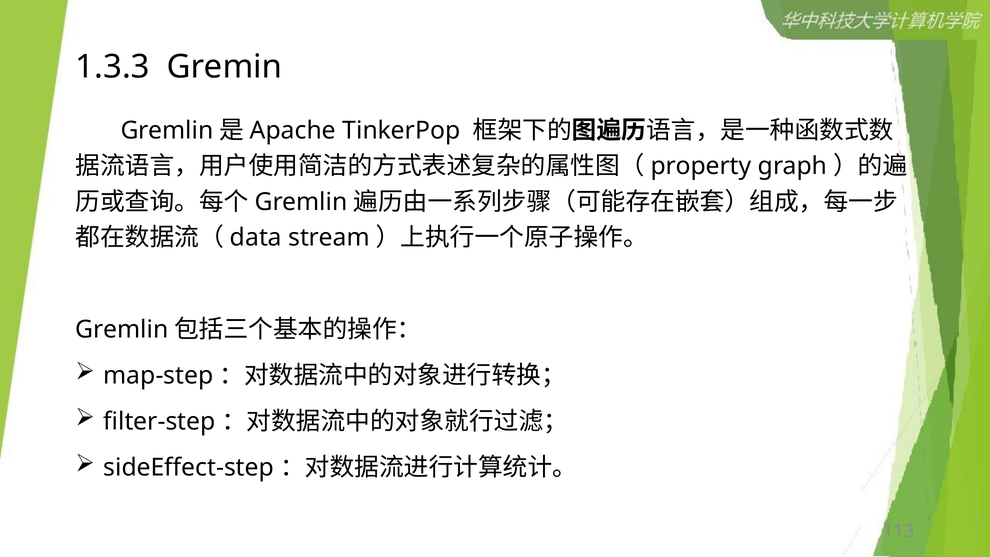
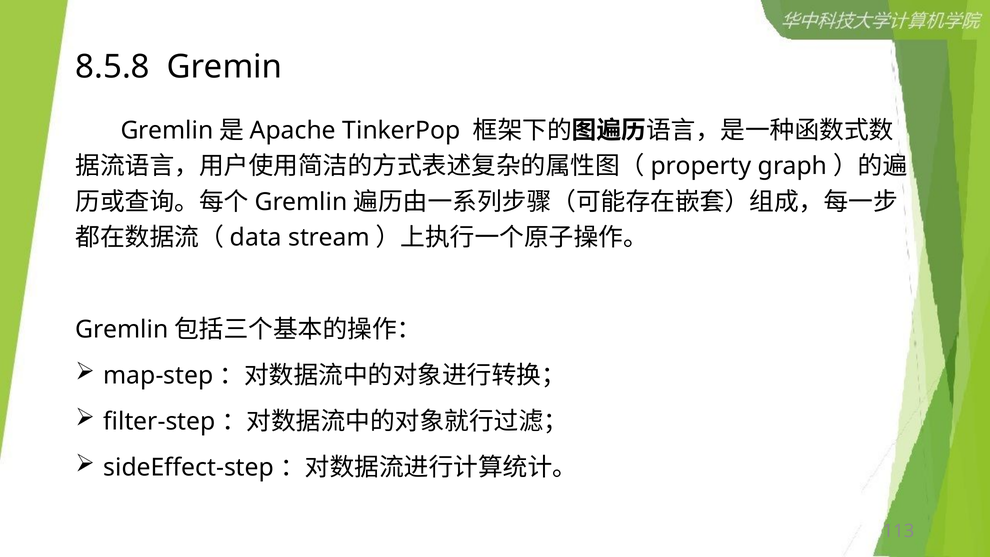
1.3.3: 1.3.3 -> 8.5.8 (113, 67)
